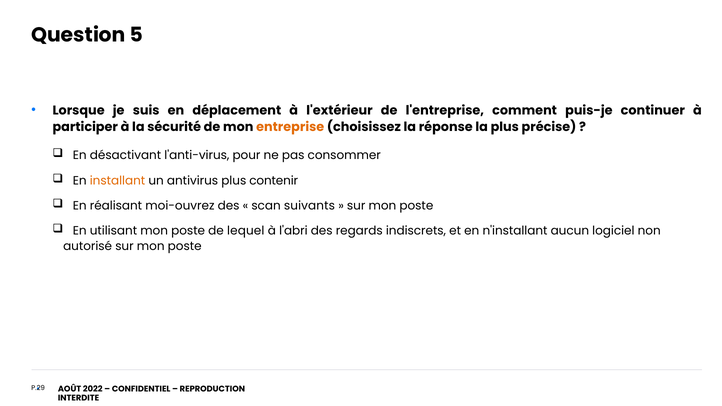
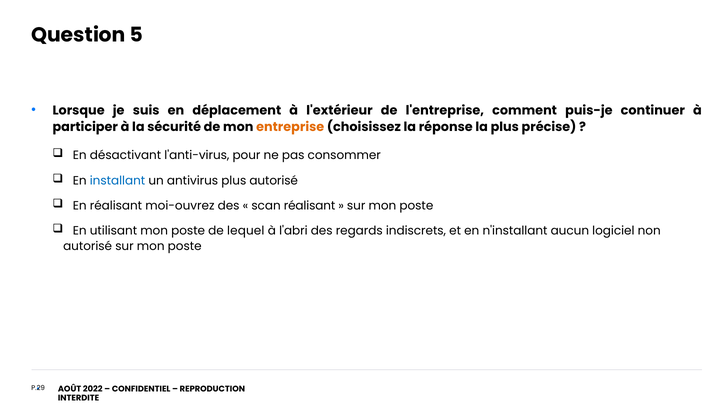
installant colour: orange -> blue (117, 181)
plus contenir: contenir -> autorisé (274, 181)
scan suivants: suivants -> réalisant (310, 206)
